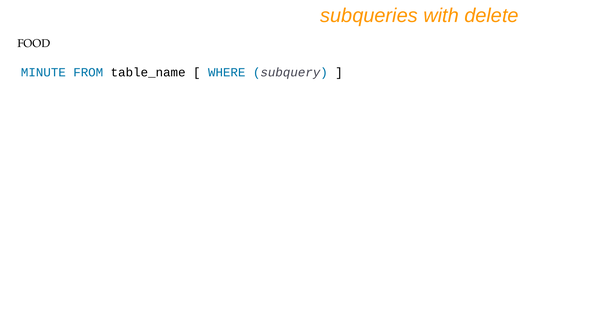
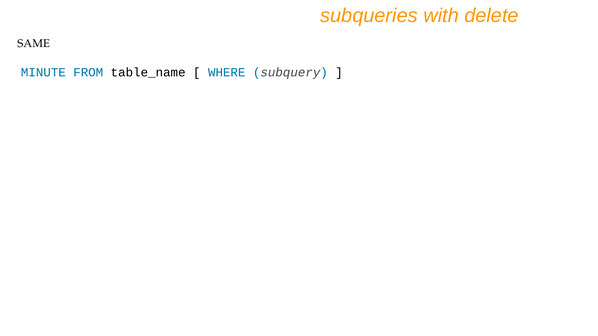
FOOD: FOOD -> SAME (34, 44)
